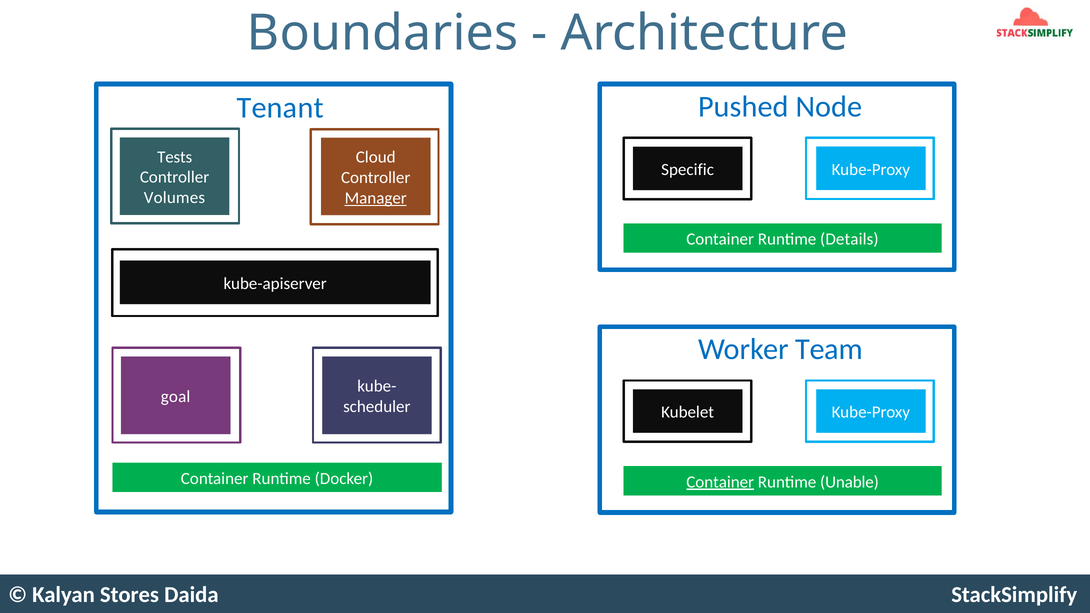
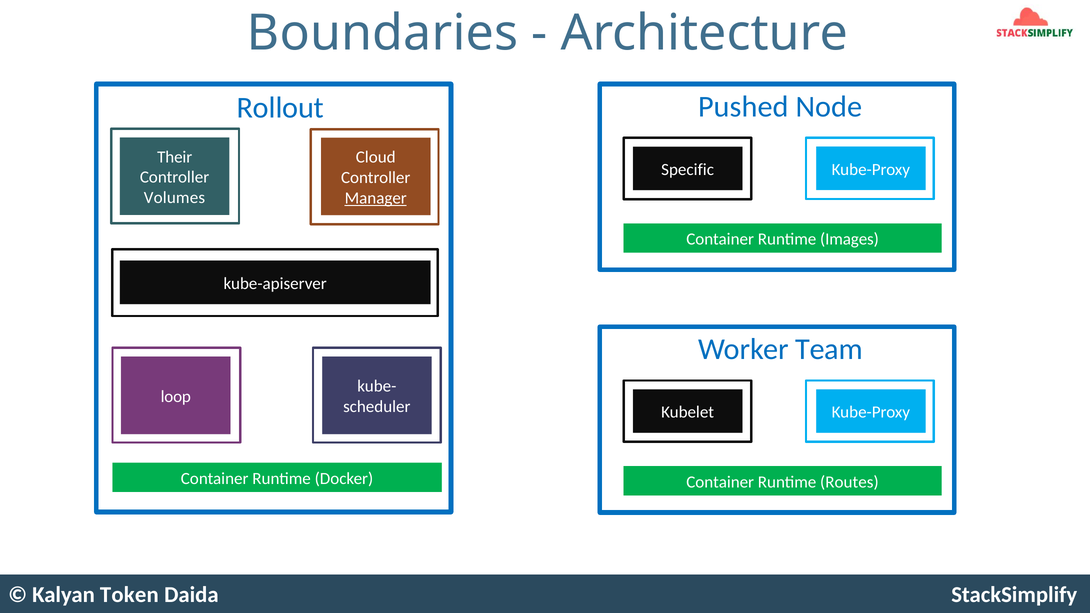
Tenant: Tenant -> Rollout (280, 108)
Tests: Tests -> Their (175, 157)
Details: Details -> Images (849, 239)
goal: goal -> loop (176, 397)
Container underline: present -> none (720, 482)
Unable: Unable -> Routes (849, 482)
Stores: Stores -> Token (129, 595)
